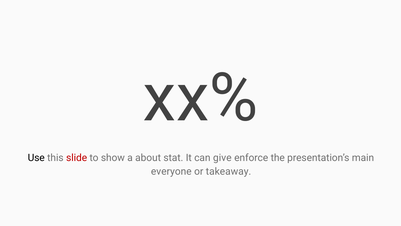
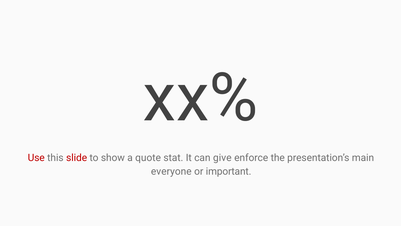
Use colour: black -> red (36, 157)
about: about -> quote (148, 157)
takeaway: takeaway -> important (229, 171)
